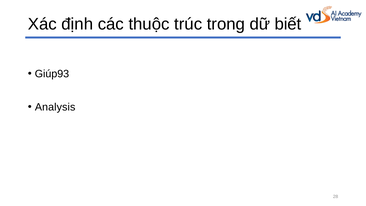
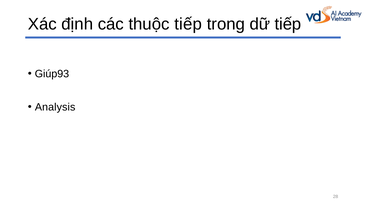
thuộc trúc: trúc -> tiếp (188, 24)
dữ biết: biết -> tiếp (288, 24)
